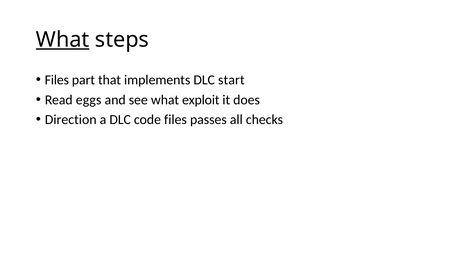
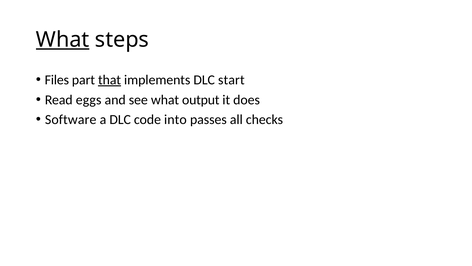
that underline: none -> present (110, 80)
exploit: exploit -> output (201, 100)
Direction: Direction -> Software (71, 119)
code files: files -> into (175, 119)
